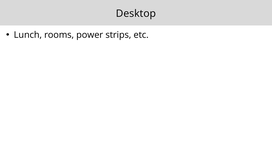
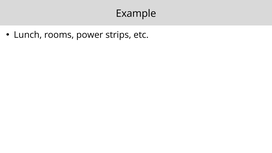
Desktop: Desktop -> Example (136, 13)
